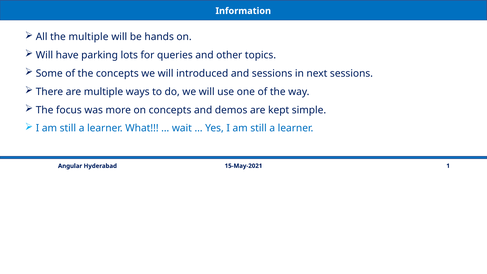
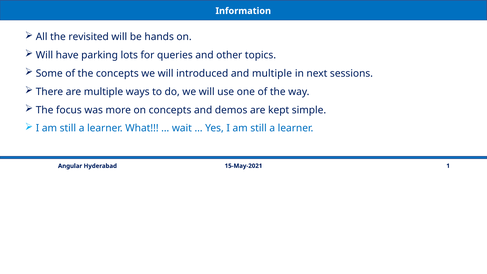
the multiple: multiple -> revisited (89, 37)
and sessions: sessions -> multiple (272, 73)
